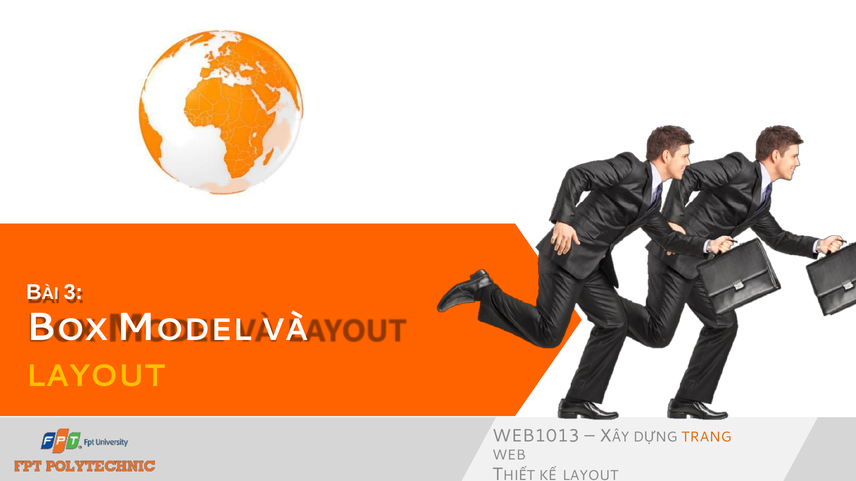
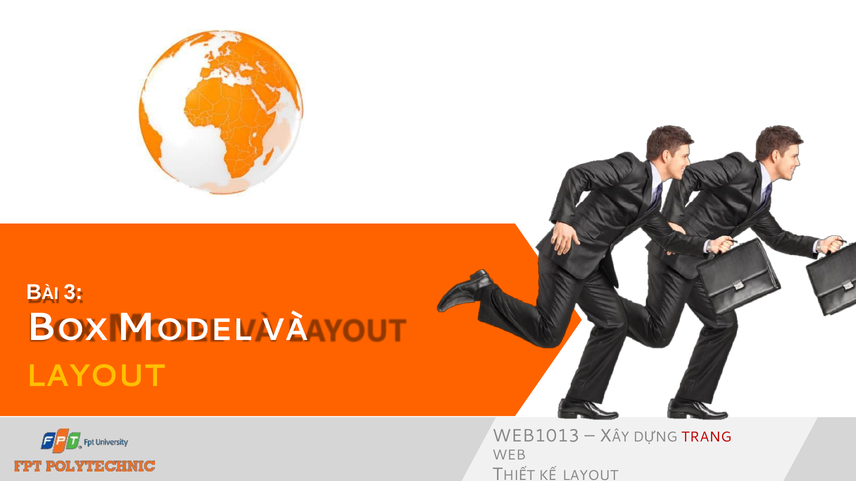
TRANG colour: orange -> red (706, 437)
